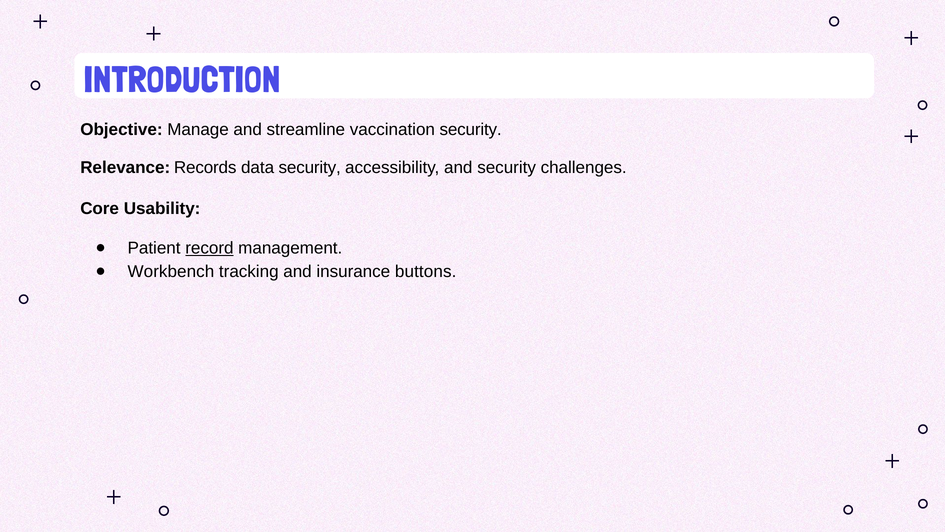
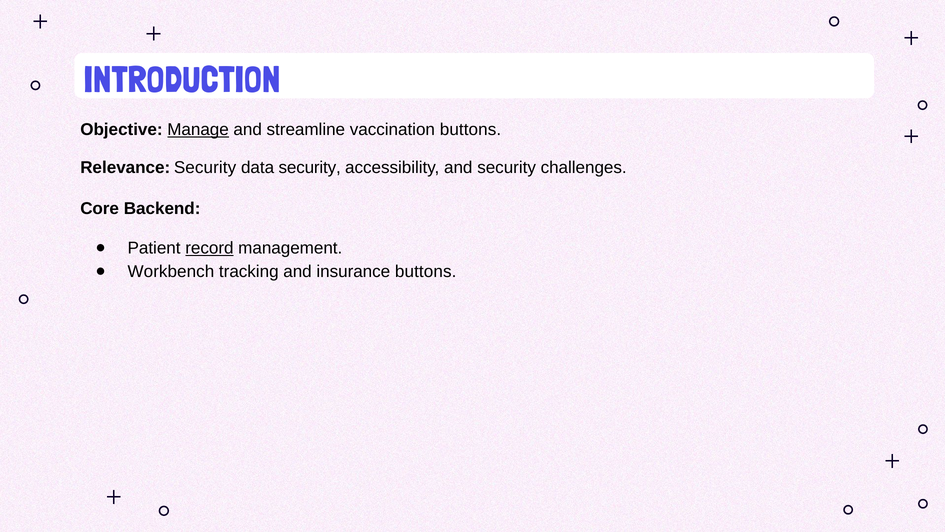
Manage underline: none -> present (198, 130)
vaccination security: security -> buttons (470, 130)
Relevance Records: Records -> Security (205, 168)
Usability: Usability -> Backend (162, 209)
